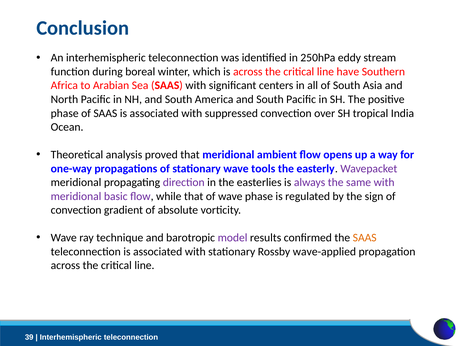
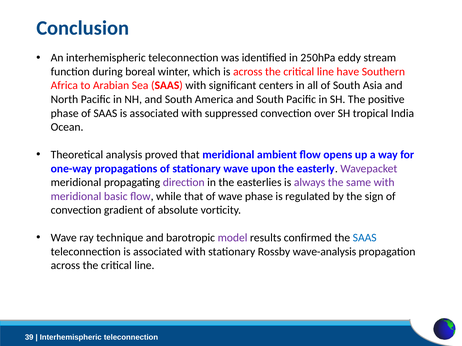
tools: tools -> upon (263, 169)
SAAS colour: orange -> blue (365, 238)
wave-applied: wave-applied -> wave-analysis (324, 252)
